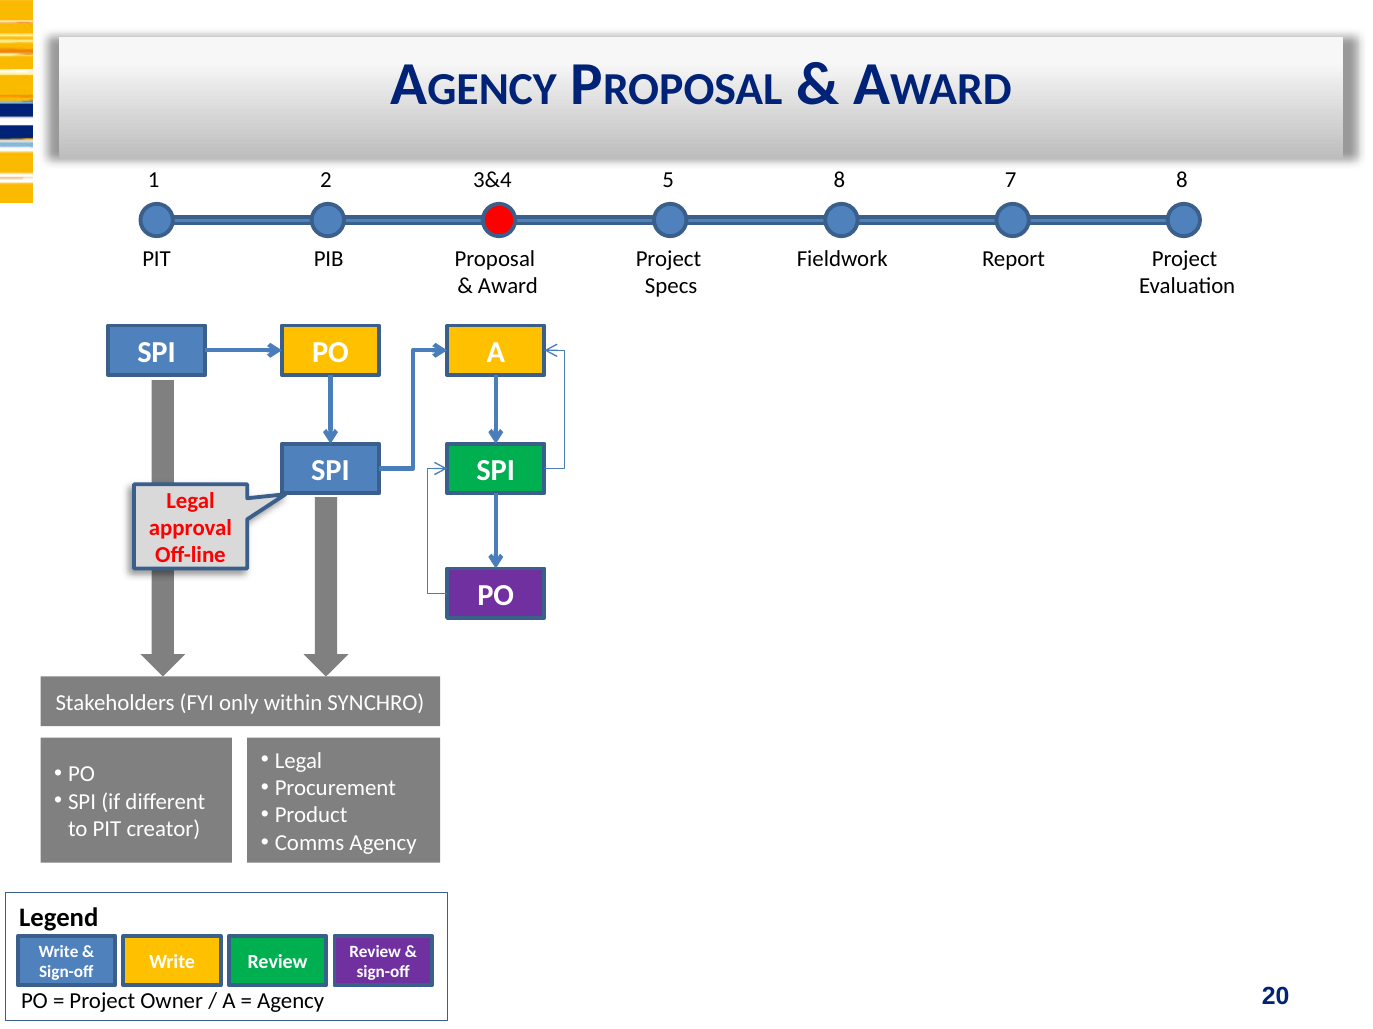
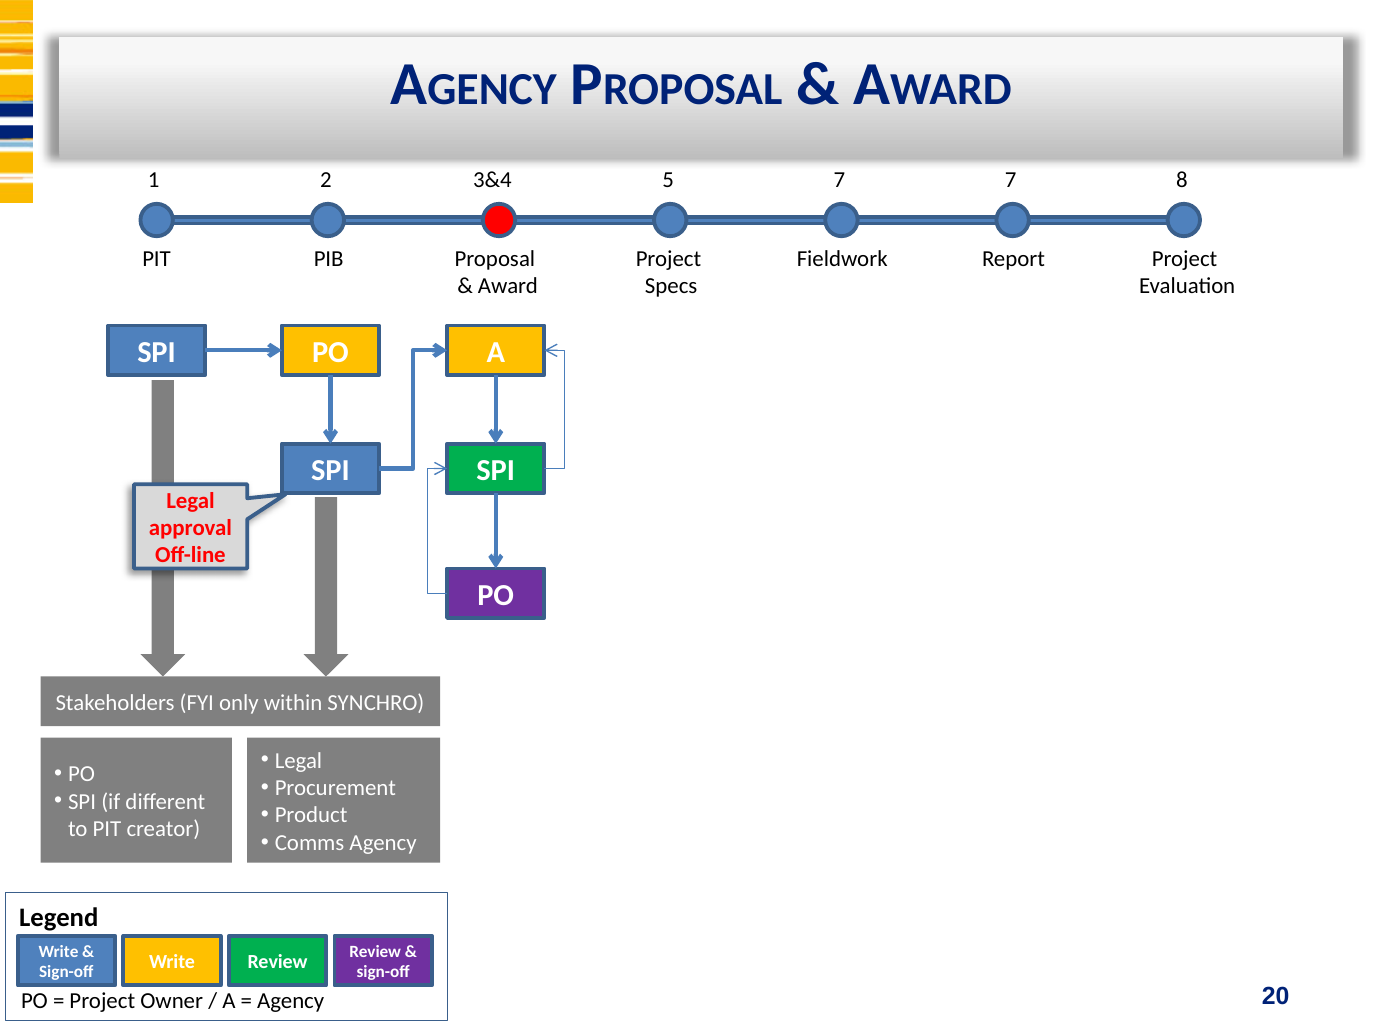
5 8: 8 -> 7 (839, 180)
